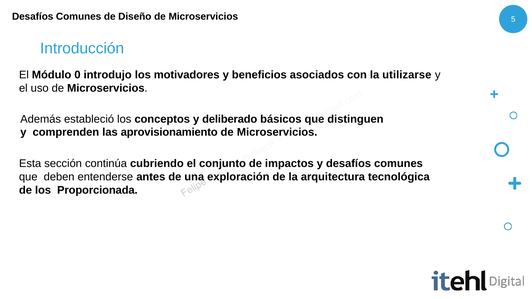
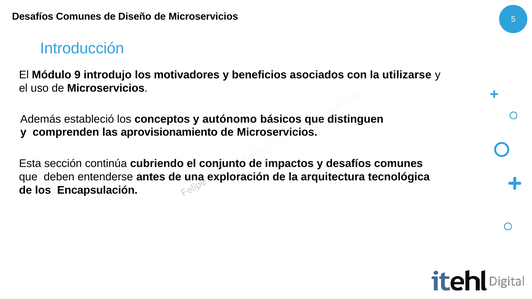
0: 0 -> 9 (77, 75)
deliberado: deliberado -> autónomo (230, 119)
Proporcionada: Proporcionada -> Encapsulación (97, 190)
